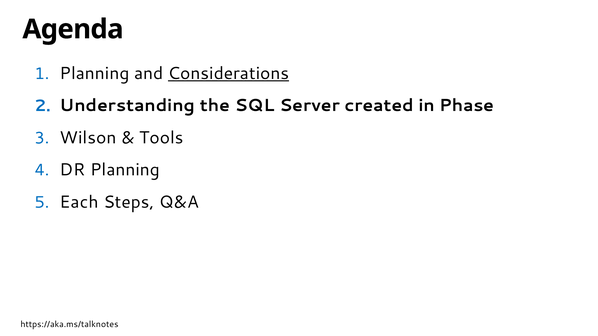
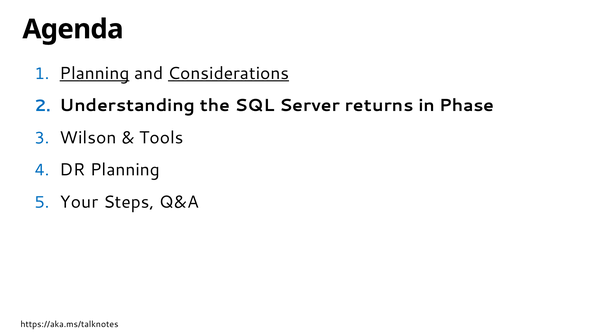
Planning underline: none -> present (94, 74)
created: created -> returns (379, 106)
Each: Each -> Your (79, 202)
